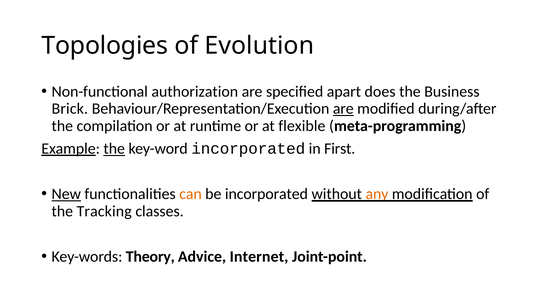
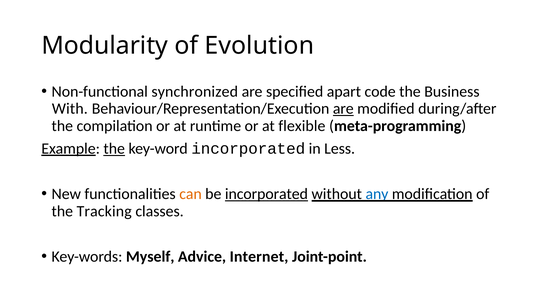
Topologies: Topologies -> Modularity (105, 46)
authorization: authorization -> synchronized (195, 92)
does: does -> code (380, 92)
Brick: Brick -> With (70, 109)
First: First -> Less (340, 149)
New underline: present -> none (66, 194)
incorporated underline: none -> present (266, 194)
any colour: orange -> blue (377, 194)
Theory: Theory -> Myself (150, 257)
